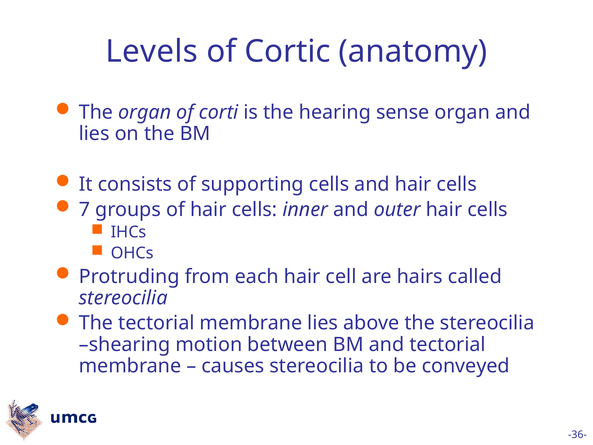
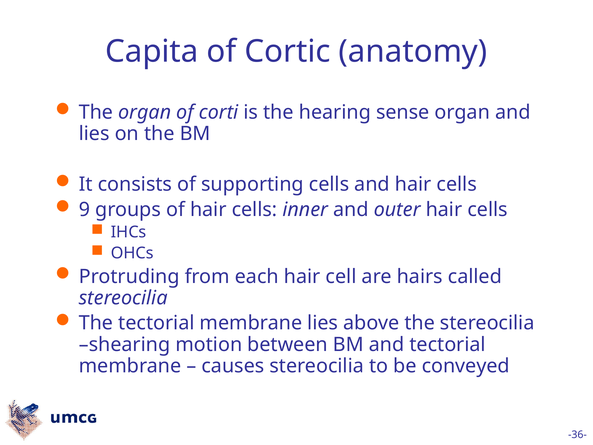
Levels: Levels -> Capita (152, 52)
7: 7 -> 9 (84, 209)
